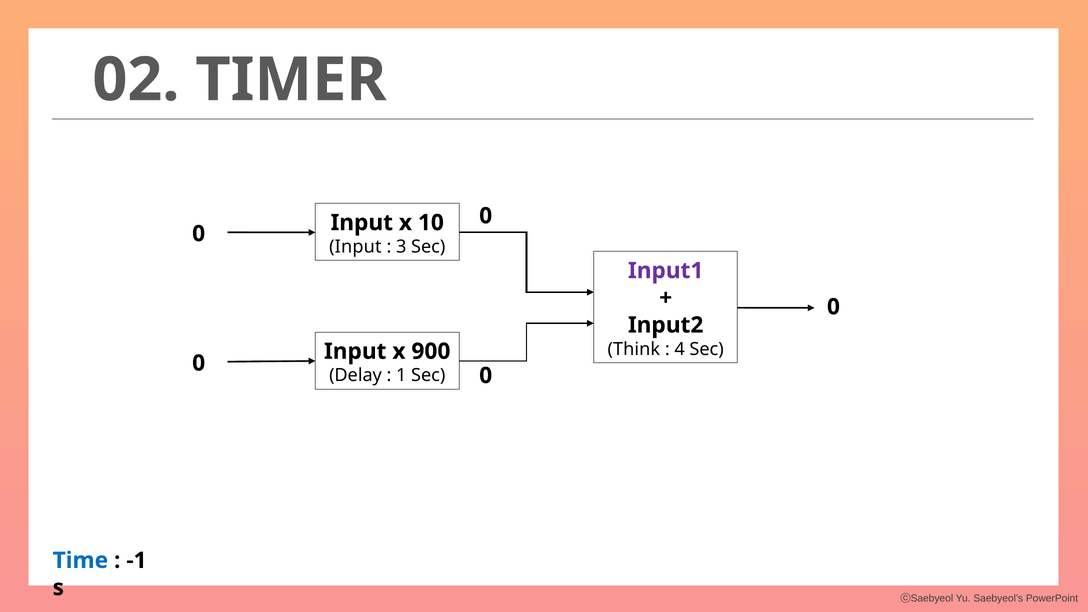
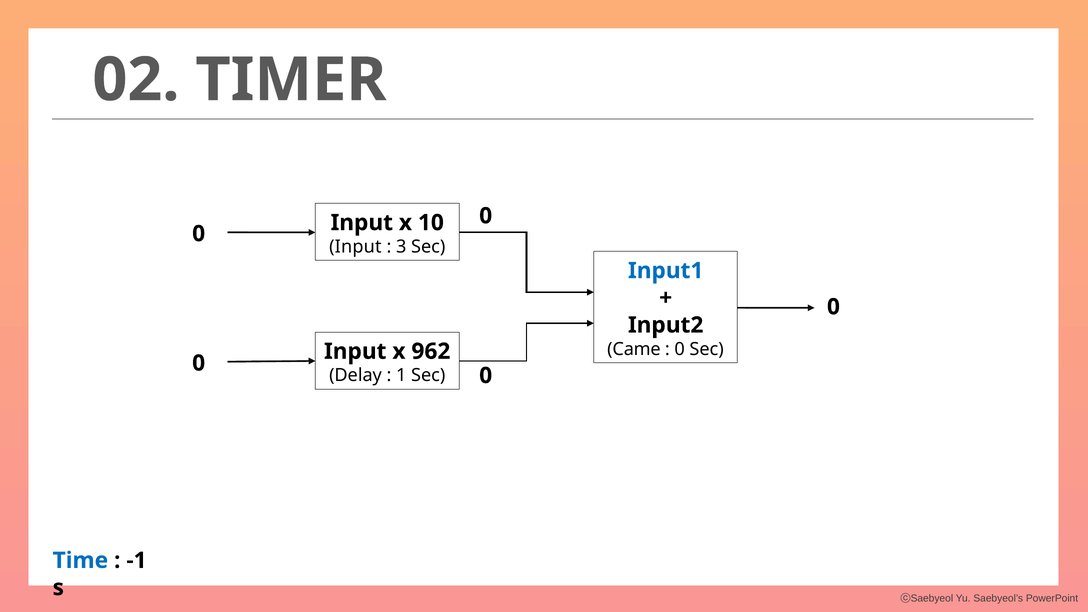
Input1 colour: purple -> blue (666, 271)
Think: Think -> Came (634, 349)
4: 4 -> 0 (680, 349)
900: 900 -> 962 (431, 351)
